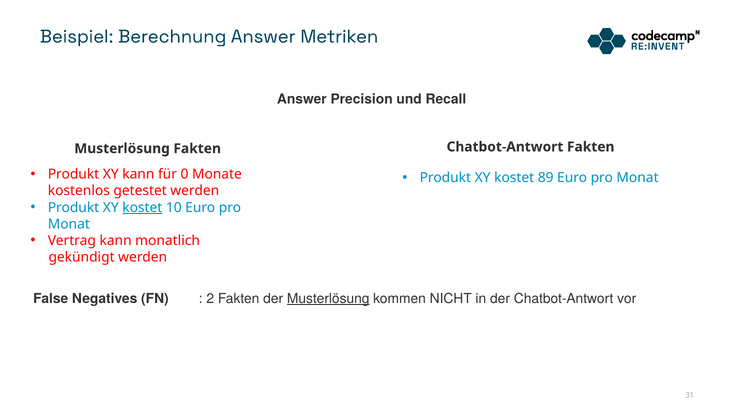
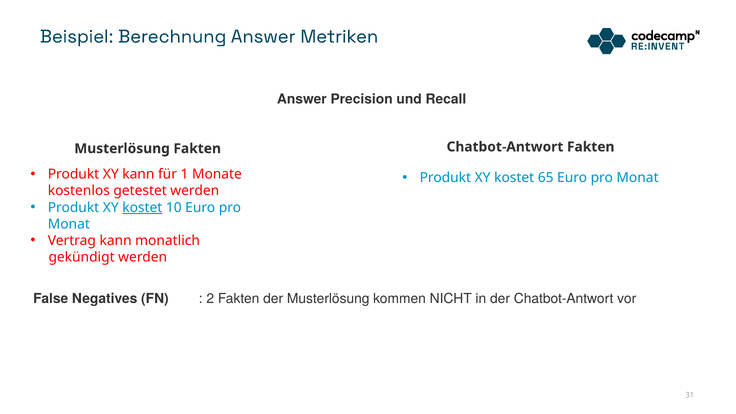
0: 0 -> 1 (184, 174)
89: 89 -> 65 (546, 178)
Musterlösung underline: present -> none (328, 299)
